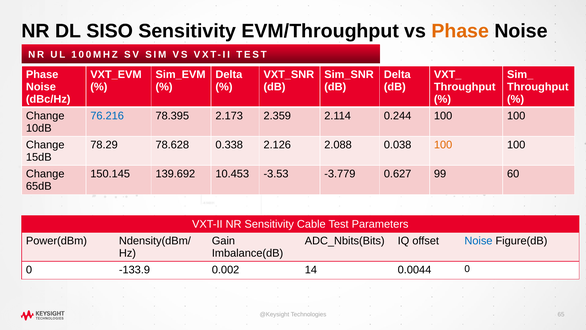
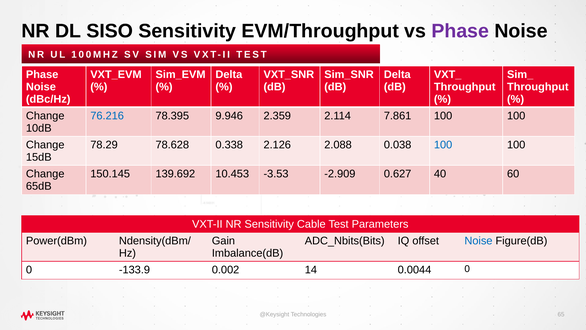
Phase colour: orange -> purple (460, 31)
2.173: 2.173 -> 9.946 (229, 116)
0.244: 0.244 -> 7.861 (398, 116)
100 colour: orange -> blue (443, 145)
-3.779: -3.779 -> -2.909 (340, 174)
99: 99 -> 40 (440, 174)
